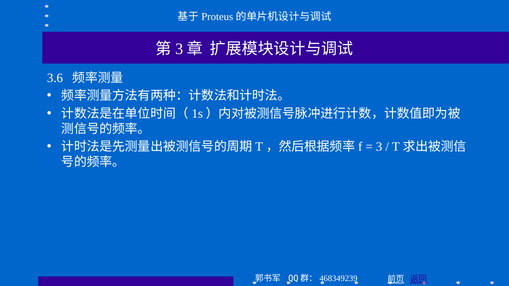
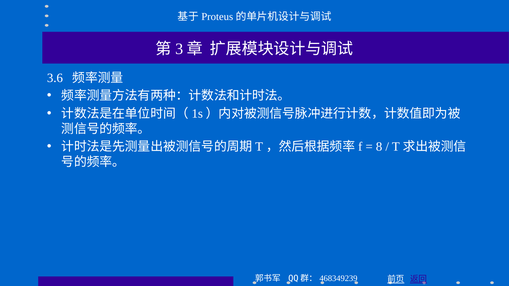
3: 3 -> 8 (379, 147)
